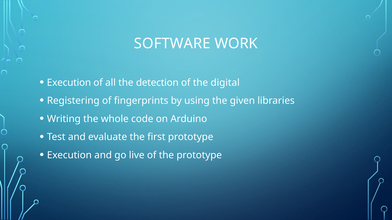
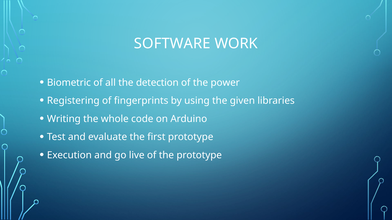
Execution: Execution -> Biometric (69, 83)
digital: digital -> power (225, 83)
